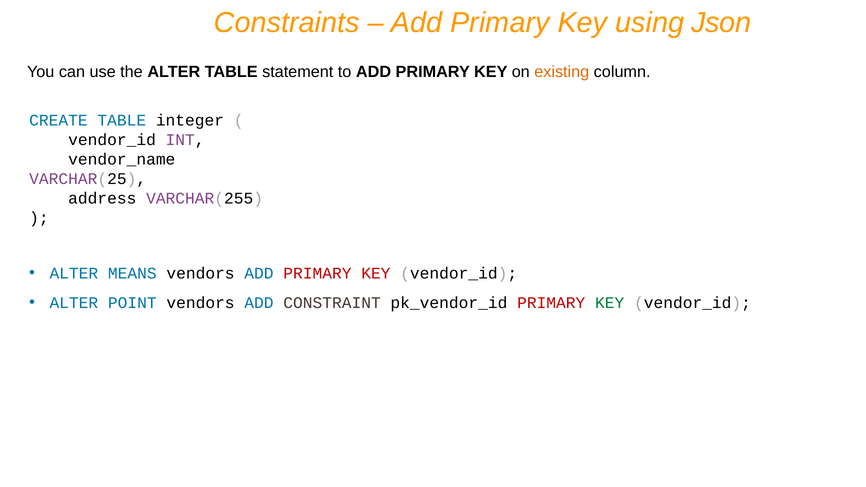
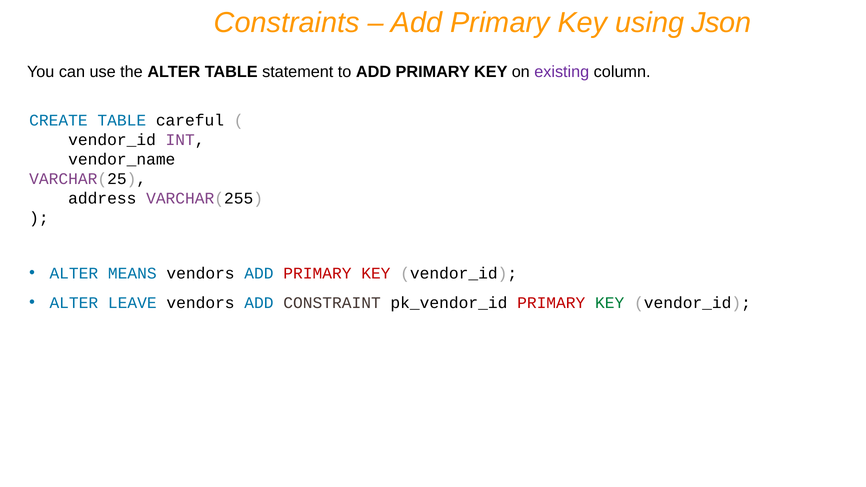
existing colour: orange -> purple (562, 72)
integer: integer -> careful (190, 121)
POINT: POINT -> LEAVE (132, 303)
